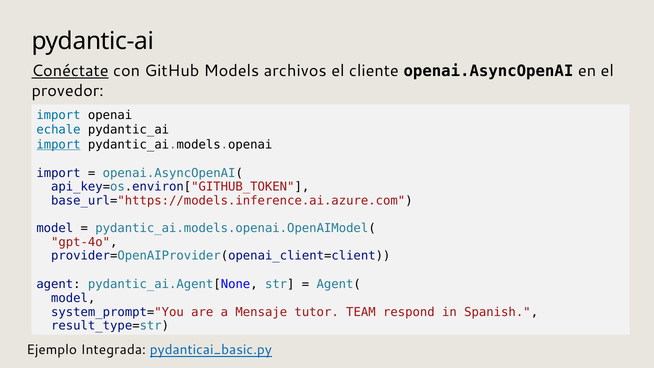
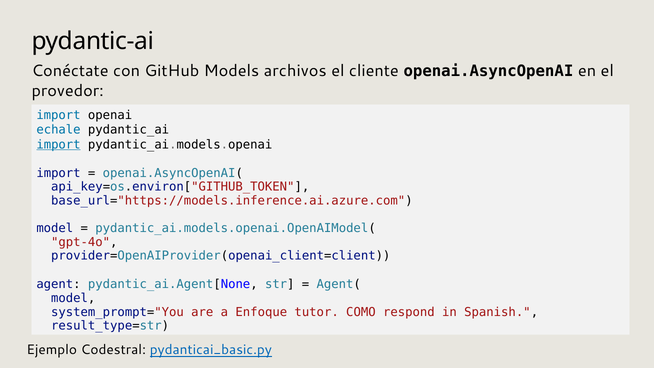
Conéctate underline: present -> none (70, 71)
Mensaje: Mensaje -> Enfoque (261, 312)
TEAM: TEAM -> COMO (361, 312)
Integrada: Integrada -> Codestral (113, 349)
